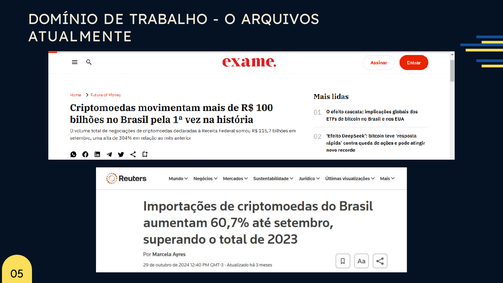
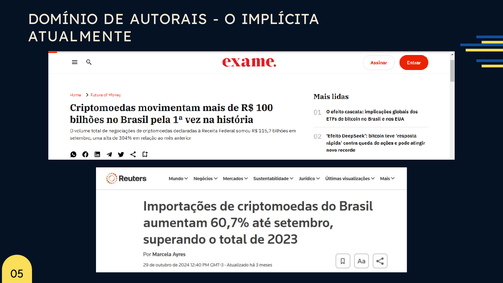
TRABALHO: TRABALHO -> AUTORAIS (169, 19)
ARQUIVOS: ARQUIVOS -> IMPLÍCITA (280, 19)
